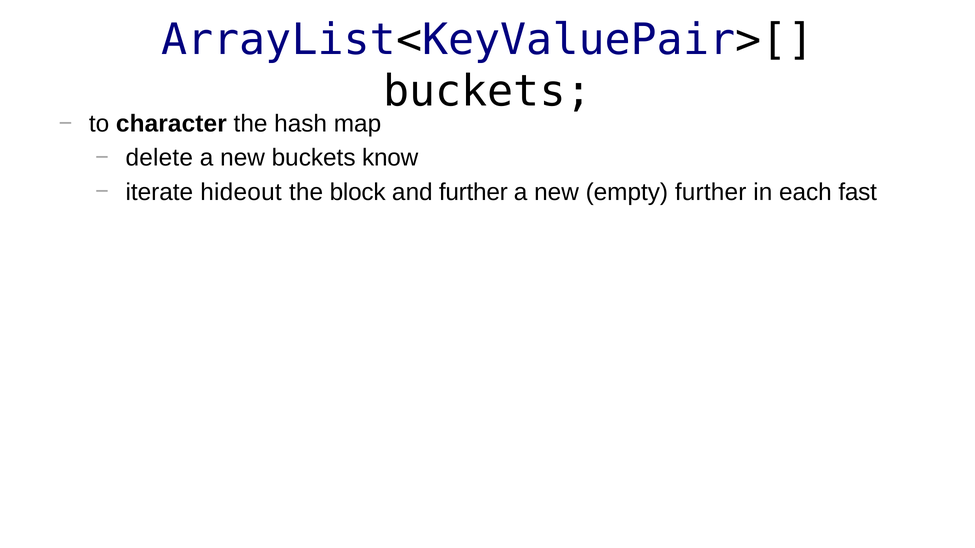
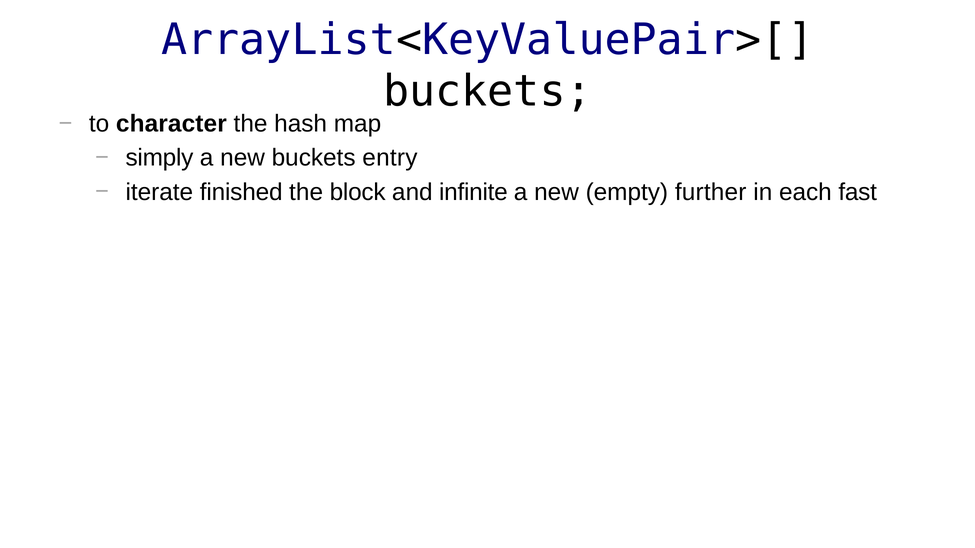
delete: delete -> simply (159, 158)
know: know -> entry (390, 158)
hideout: hideout -> finished (241, 192)
and further: further -> infinite (473, 192)
